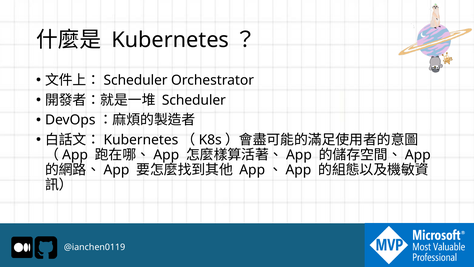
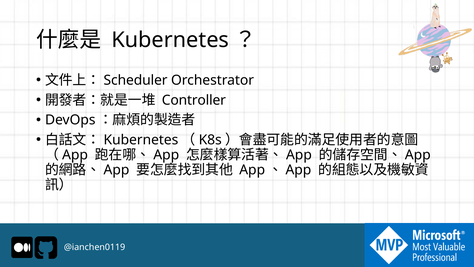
Scheduler: Scheduler -> Controller (194, 100)
